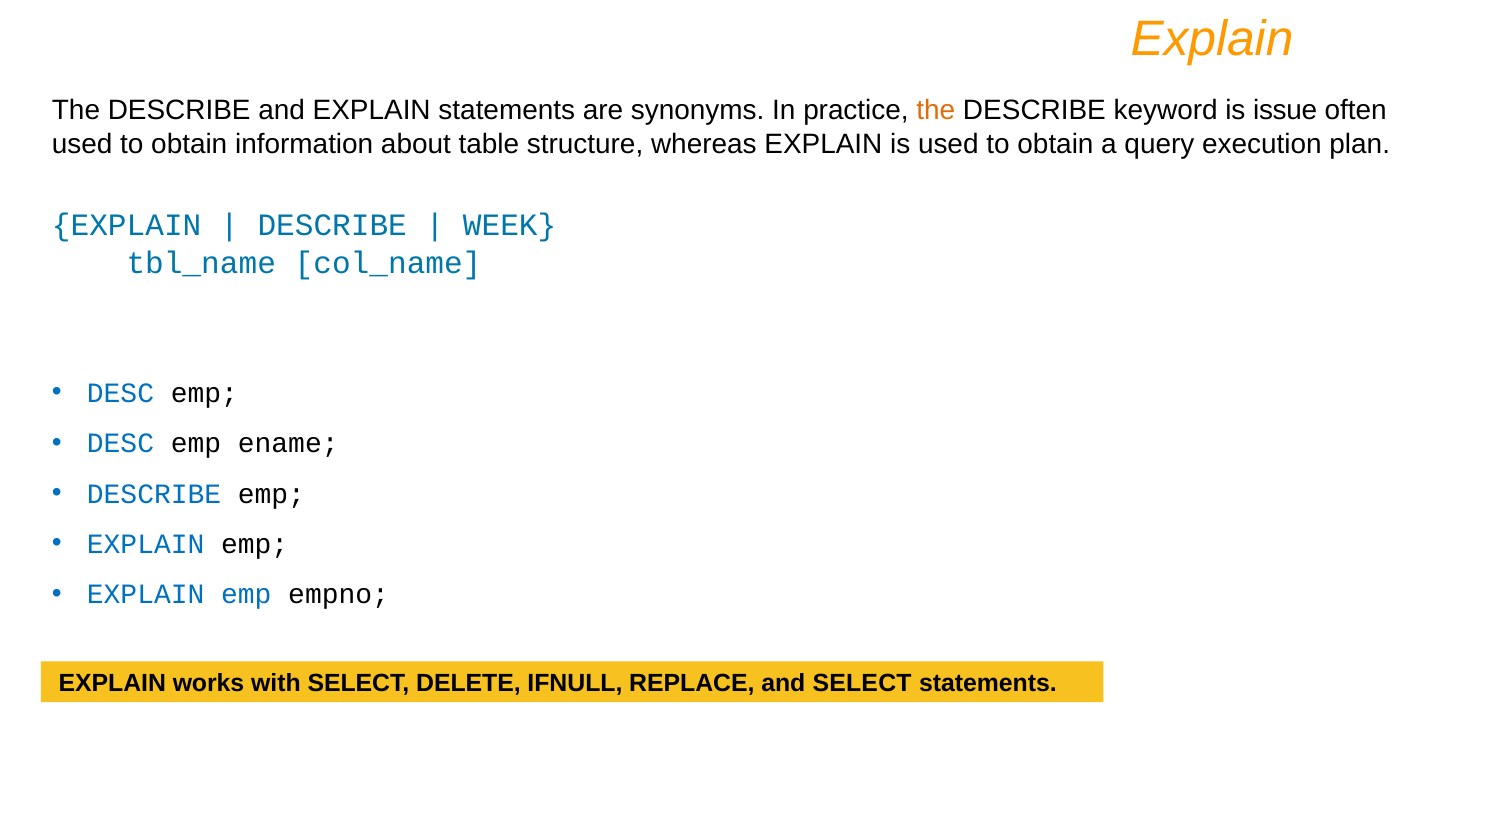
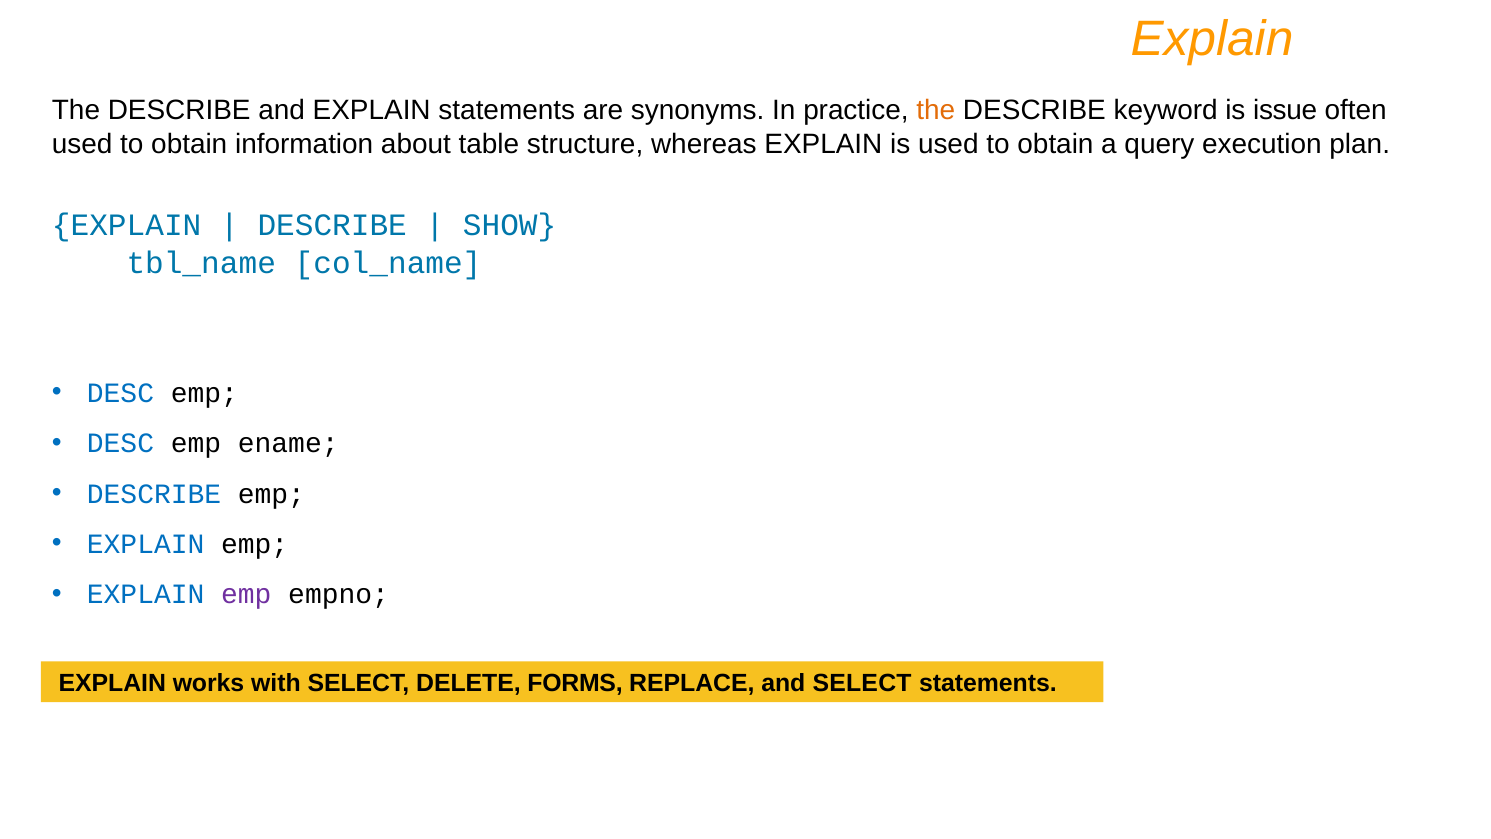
WEEK: WEEK -> SHOW (510, 225)
emp colour: blue -> purple (246, 594)
IFNULL: IFNULL -> FORMS (575, 683)
